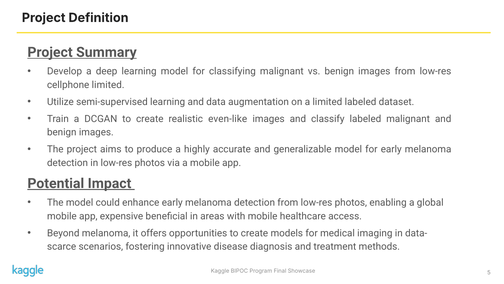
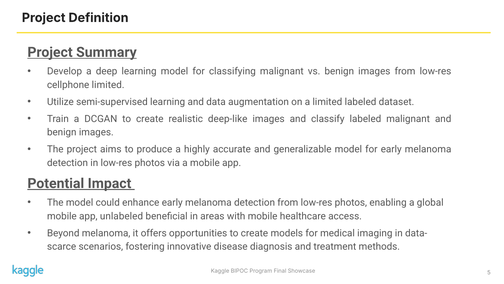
even-like: even-like -> deep-like (228, 119)
expensive: expensive -> unlabeled (121, 216)
